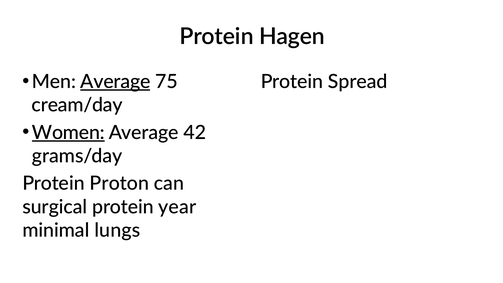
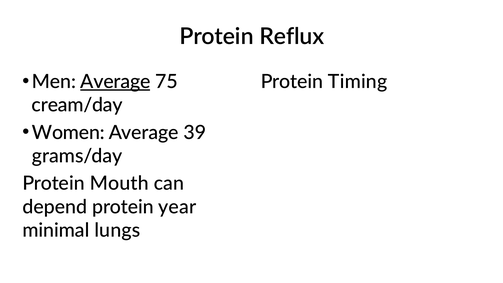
Hagen: Hagen -> Reflux (292, 36)
Spread: Spread -> Timing (358, 82)
Women underline: present -> none (68, 133)
42: 42 -> 39 (195, 133)
Proton: Proton -> Mouth (119, 183)
surgical: surgical -> depend (55, 207)
